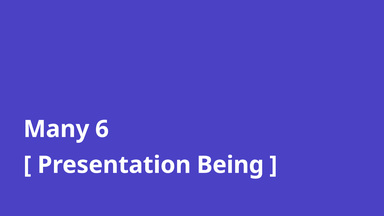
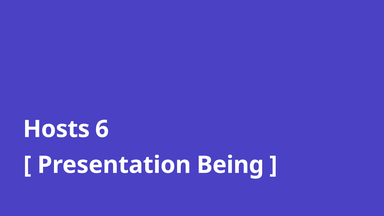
Many: Many -> Hosts (56, 129)
